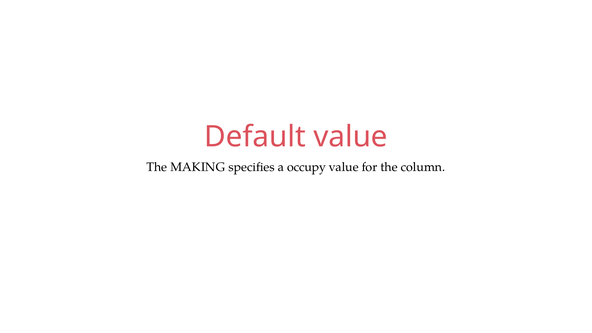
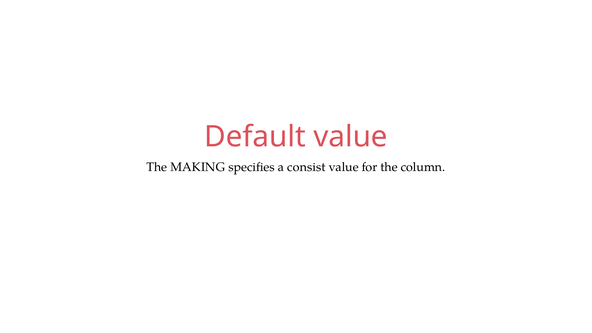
occupy: occupy -> consist (306, 167)
